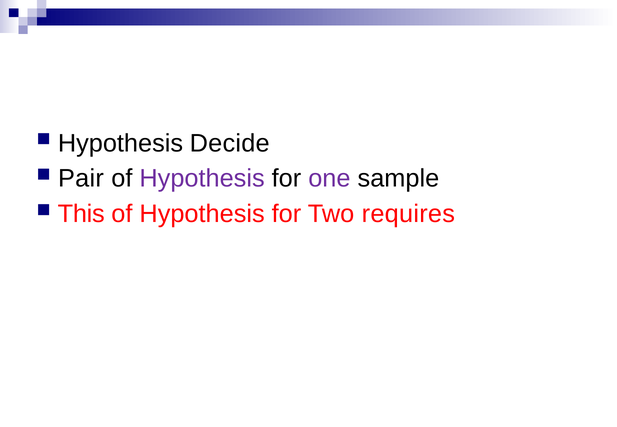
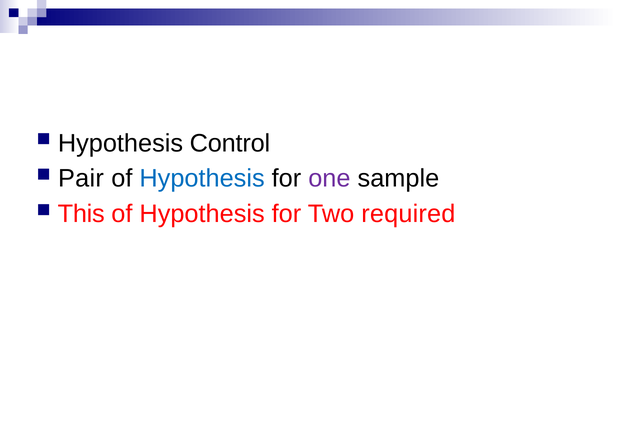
Decide: Decide -> Control (230, 143)
Hypothesis colour: purple -> blue (202, 179)
requires: requires -> required (408, 214)
